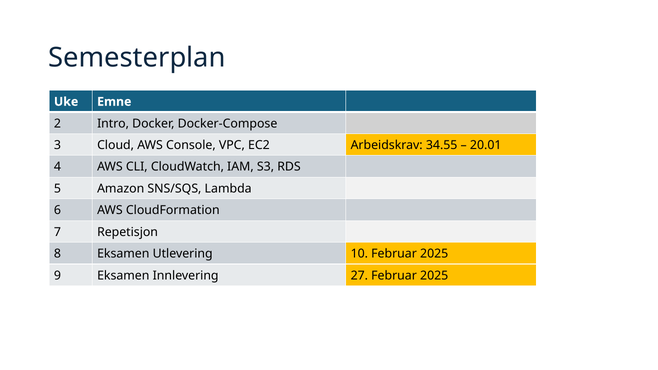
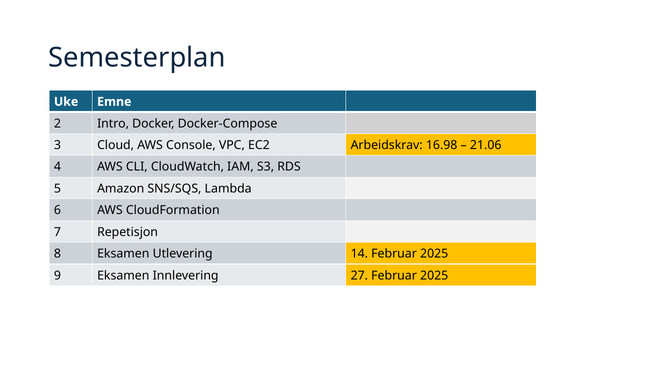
34.55: 34.55 -> 16.98 (442, 145)
20.01: 20.01 -> 21.06 (486, 145)
10: 10 -> 14 (359, 254)
